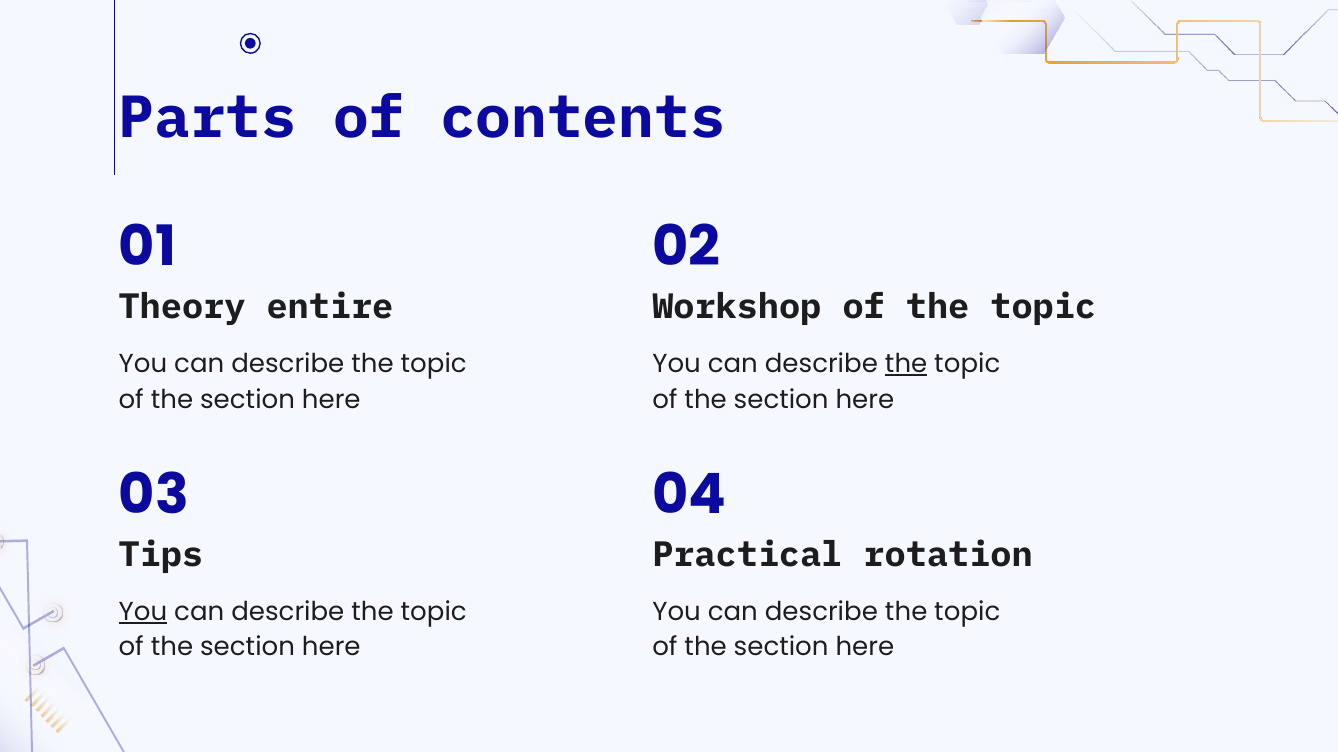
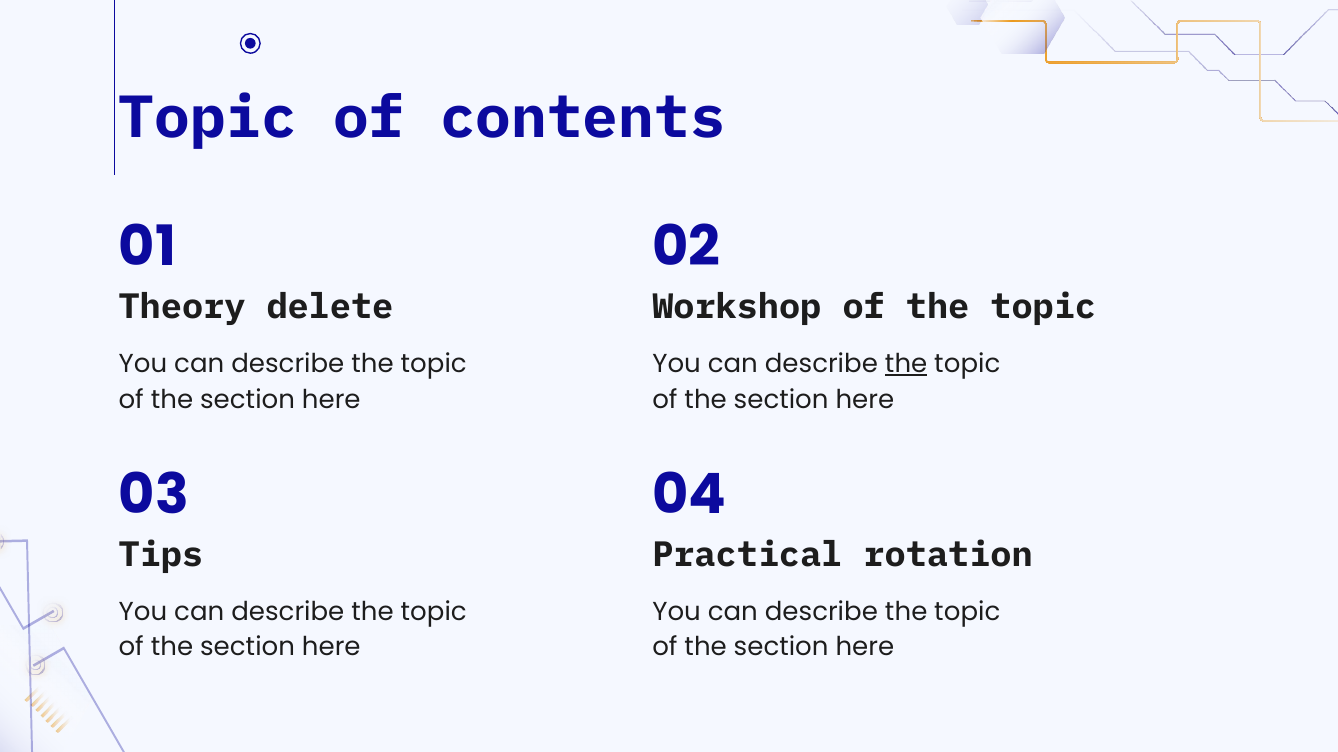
Parts: Parts -> Topic (208, 118)
entire: entire -> delete (330, 308)
You underline: present -> none (143, 612)
